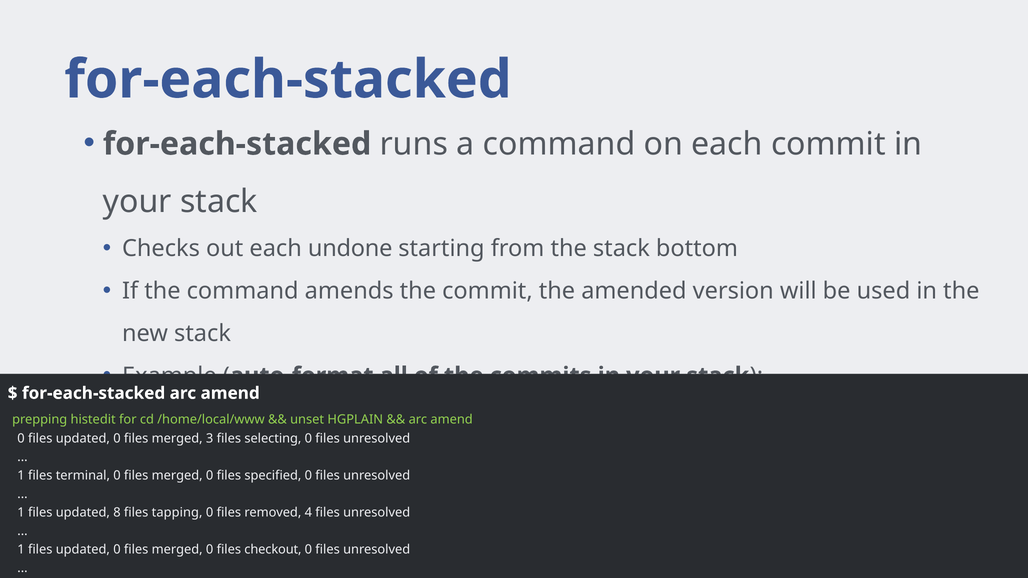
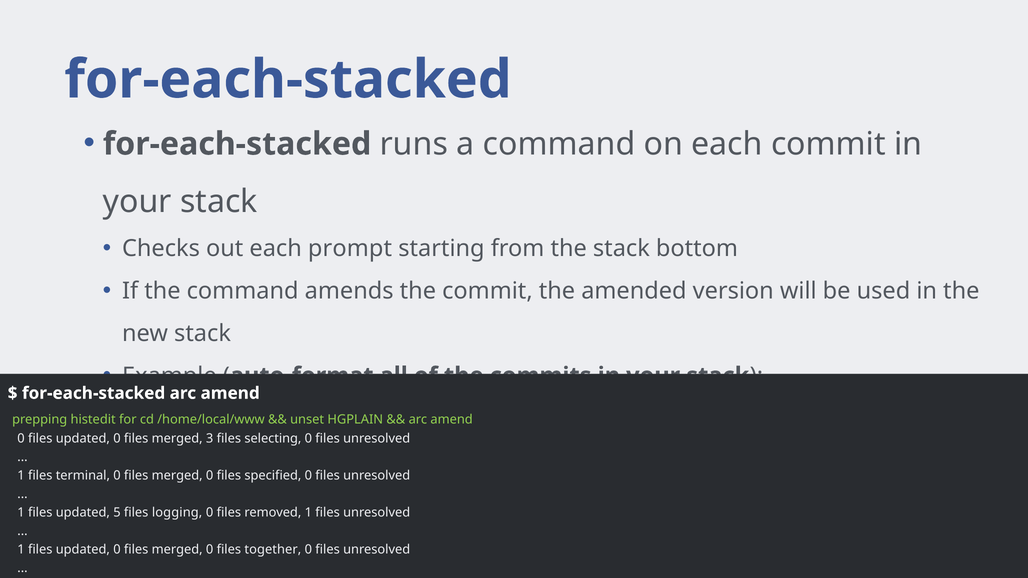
undone: undone -> prompt (350, 249)
8: 8 -> 5 (117, 513)
tapping: tapping -> logging (177, 513)
removed 4: 4 -> 1 (308, 513)
checkout: checkout -> together (273, 550)
